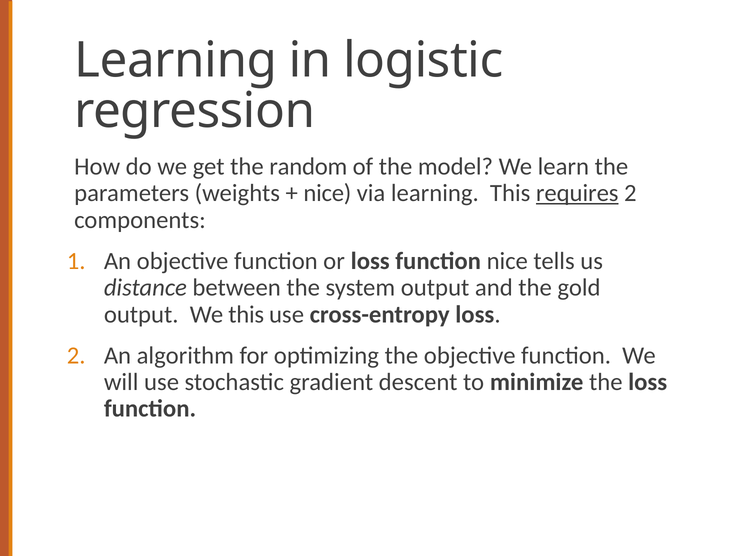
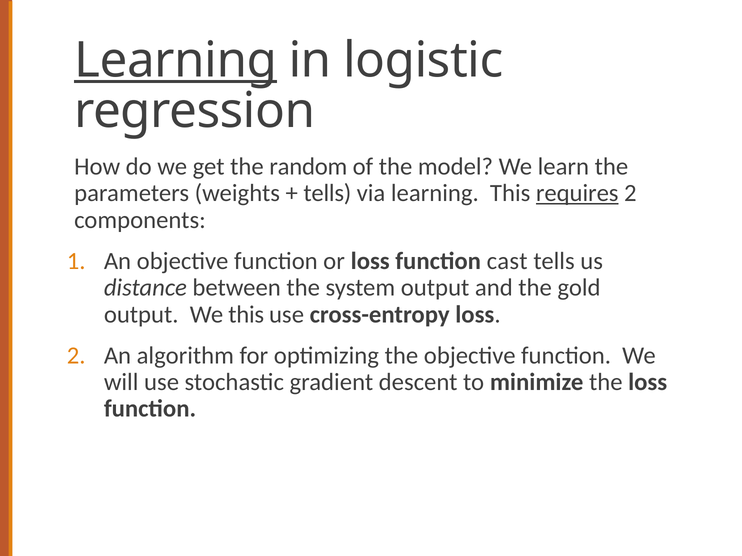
Learning underline: none -> present (176, 60)
nice: nice -> tells (327, 193)
function nice: nice -> cast (507, 261)
